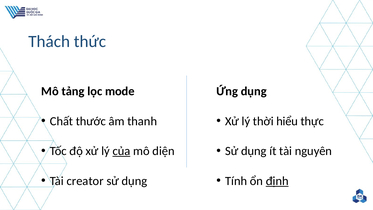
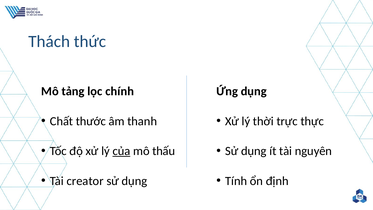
mode: mode -> chính (120, 91)
hiểu: hiểu -> trực (287, 121)
diện: diện -> thấu (164, 151)
định underline: present -> none (277, 181)
